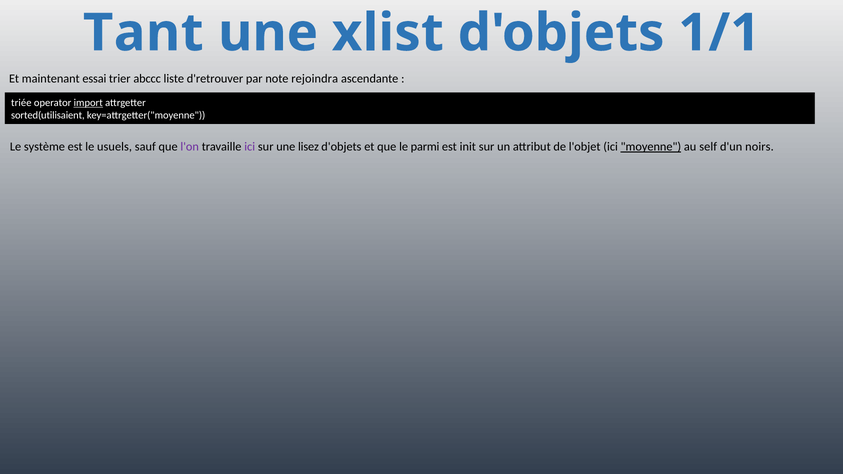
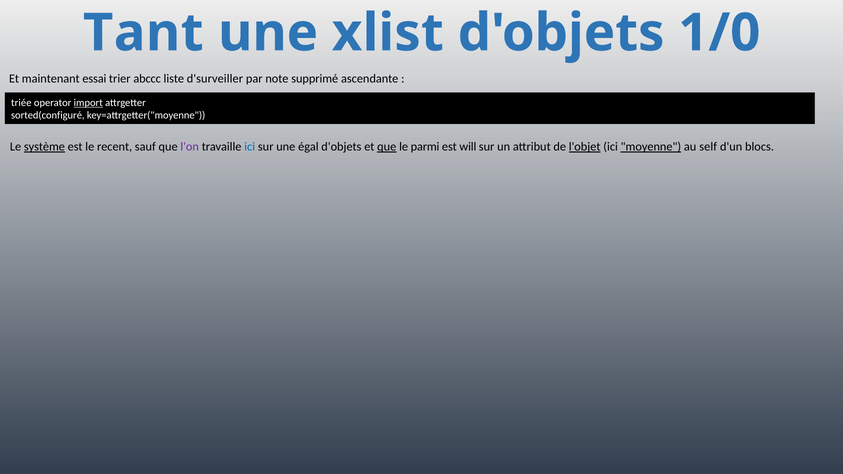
1/1: 1/1 -> 1/0 (719, 33)
d'retrouver: d'retrouver -> d'surveiller (215, 79)
rejoindra: rejoindra -> supprimé (315, 79)
sorted(utilisaient: sorted(utilisaient -> sorted(configuré (48, 115)
système underline: none -> present (44, 147)
usuels: usuels -> recent (115, 147)
ici colour: purple -> blue (250, 147)
lisez: lisez -> égal (308, 147)
que underline: none -> present (387, 147)
init: init -> will (468, 147)
l'objet underline: none -> present (585, 147)
noirs: noirs -> blocs (760, 147)
